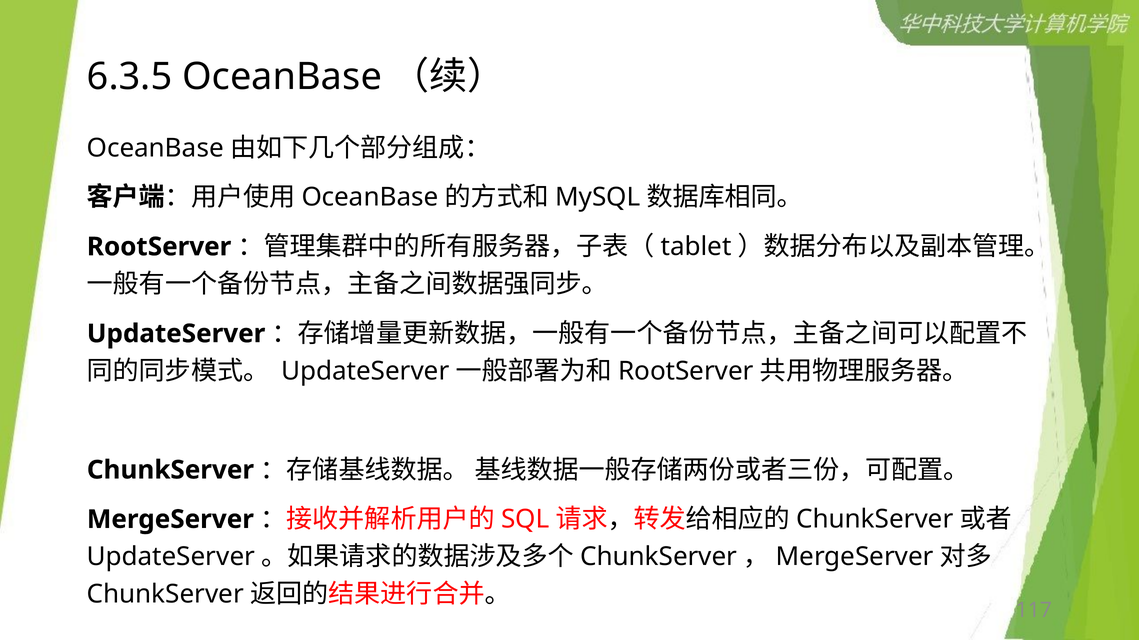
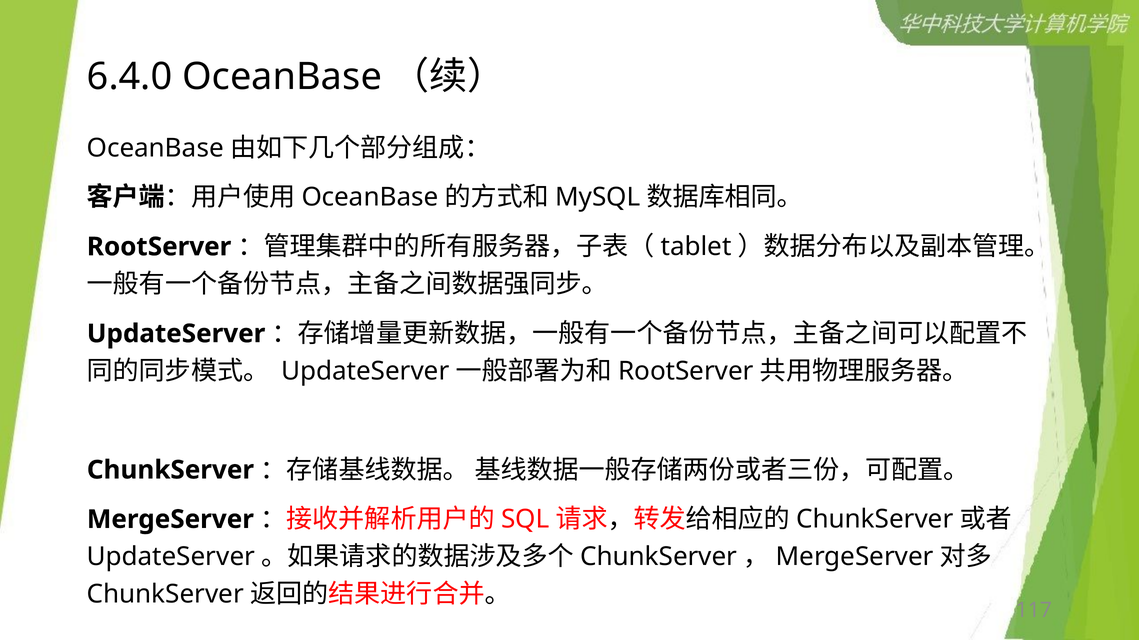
6.3.5: 6.3.5 -> 6.4.0 (130, 77)
